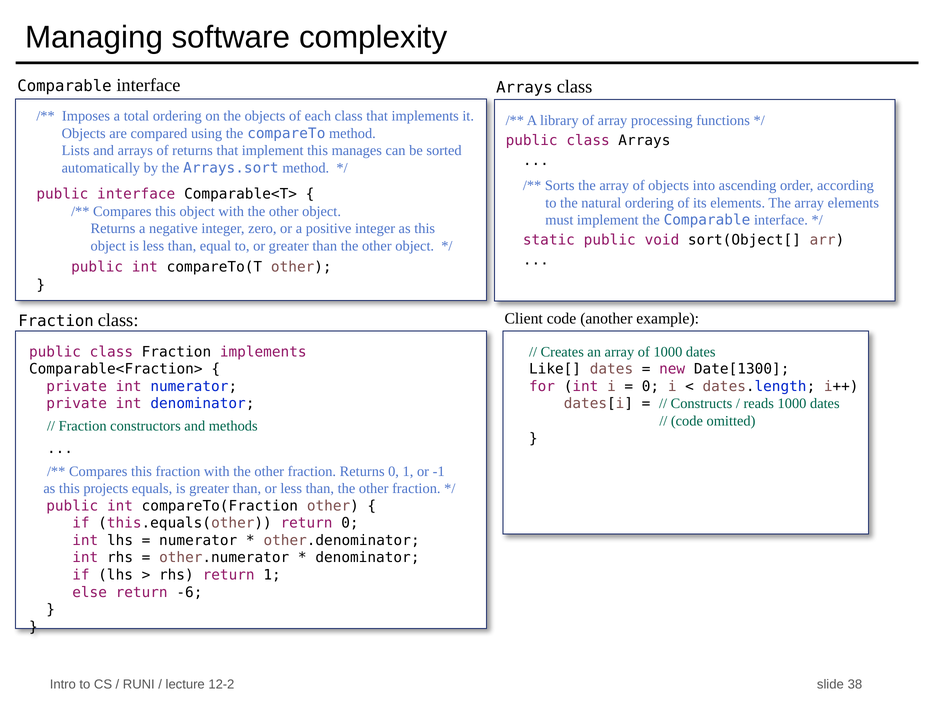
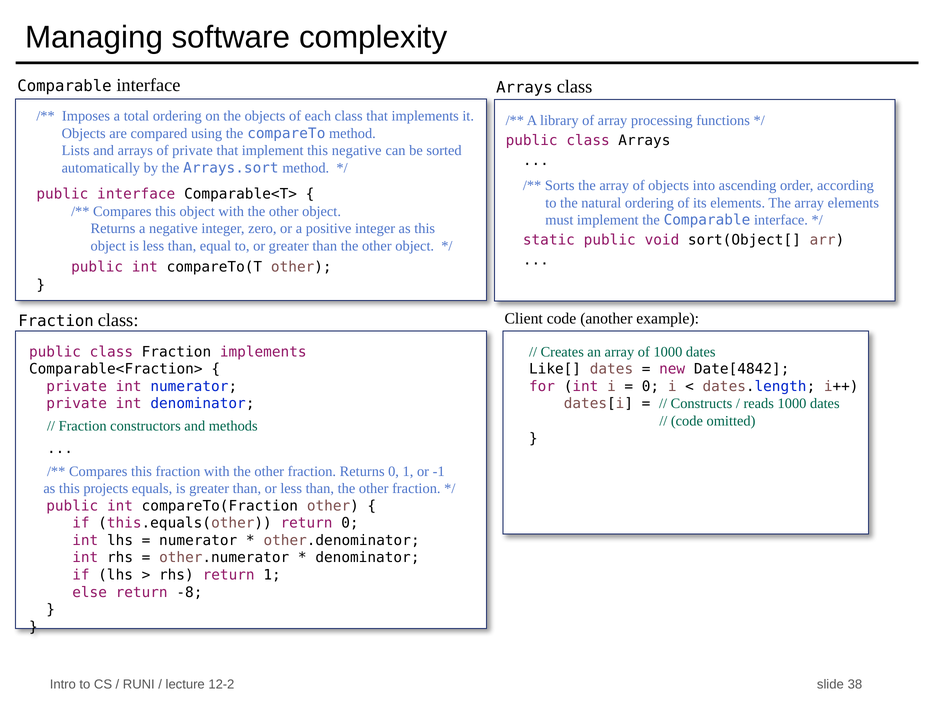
of returns: returns -> private (193, 150)
this manages: manages -> negative (357, 150)
Date[1300: Date[1300 -> Date[4842 (742, 369)
-6: -6 -> -8 (189, 592)
